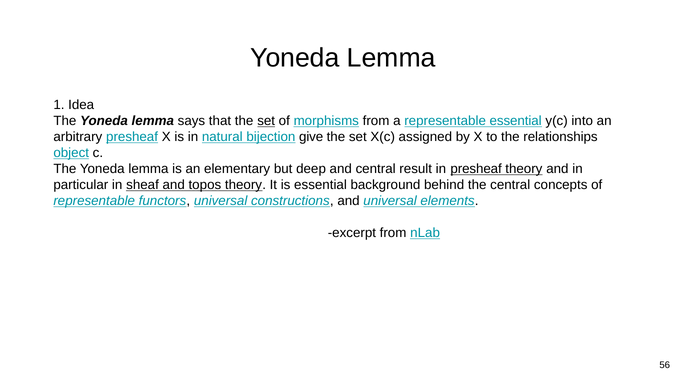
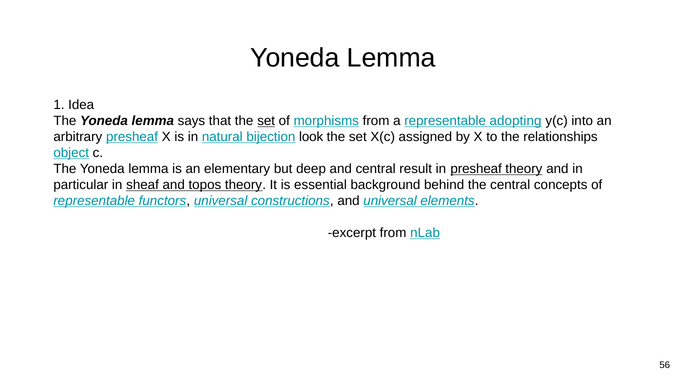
representable essential: essential -> adopting (516, 121)
give: give -> look (311, 137)
